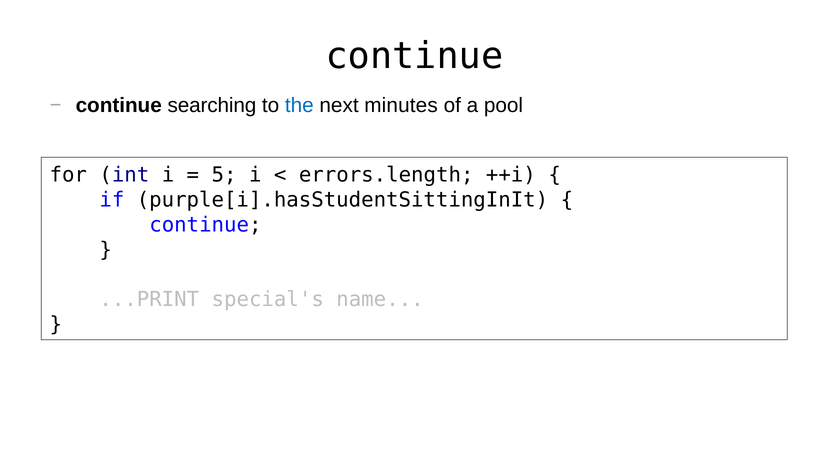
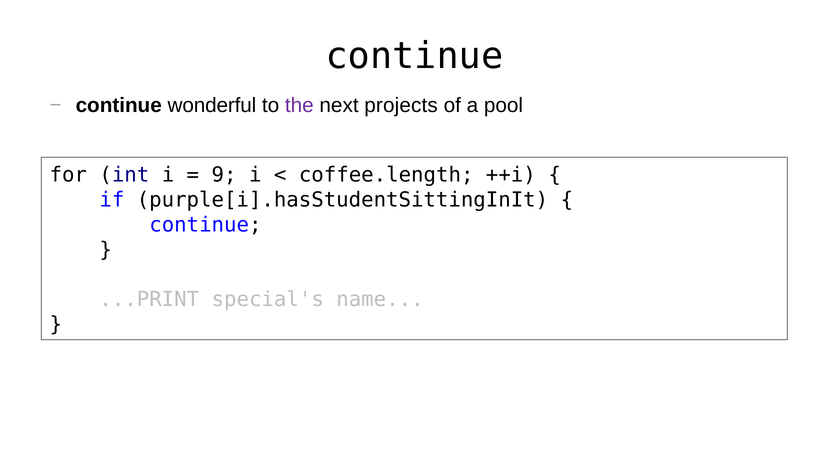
searching: searching -> wonderful (212, 105)
the colour: blue -> purple (299, 105)
minutes: minutes -> projects (401, 105)
5: 5 -> 9 (224, 175)
errors.length: errors.length -> coffee.length (386, 175)
